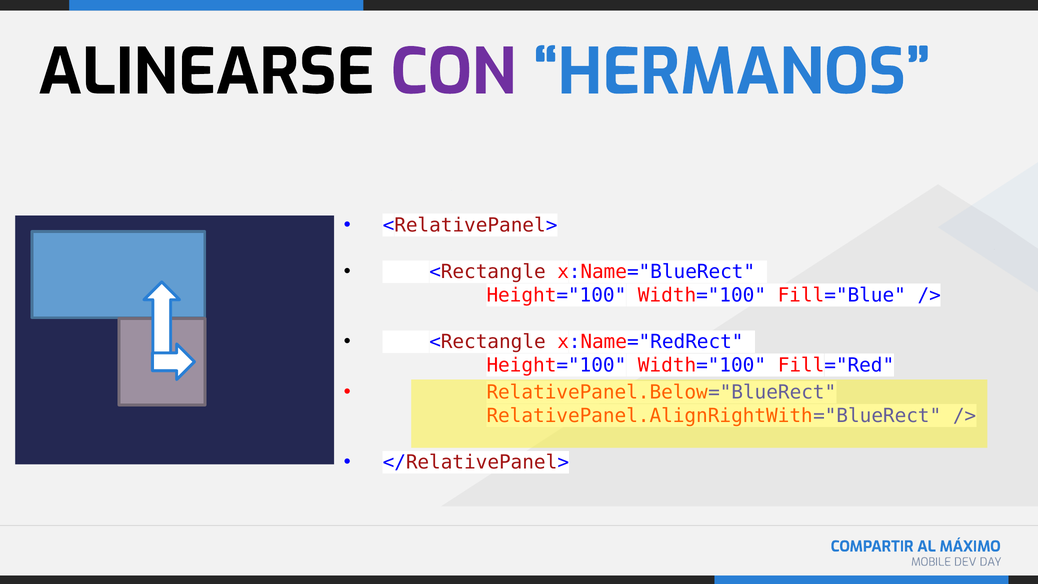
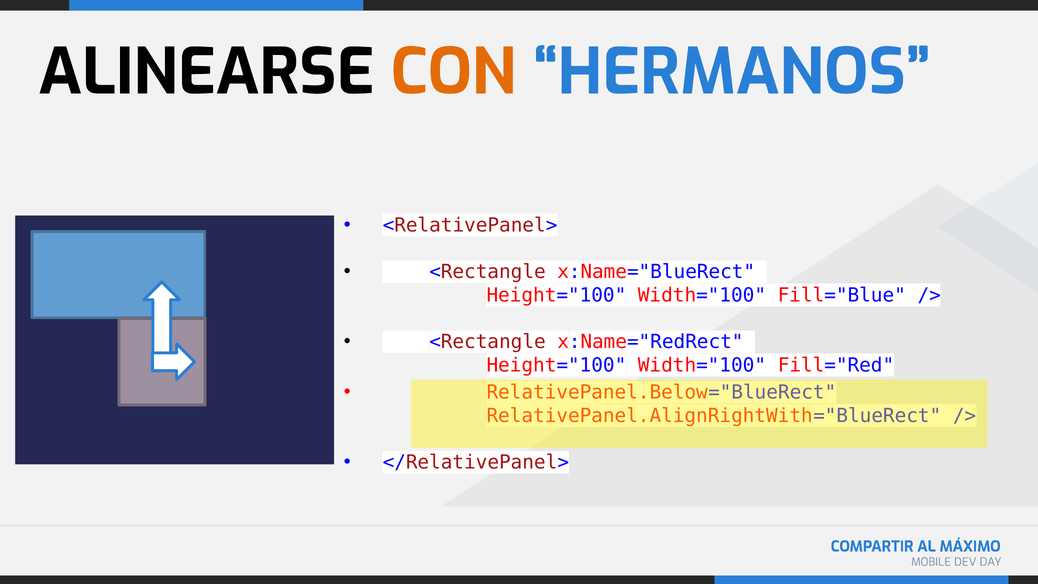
CON colour: purple -> orange (454, 72)
